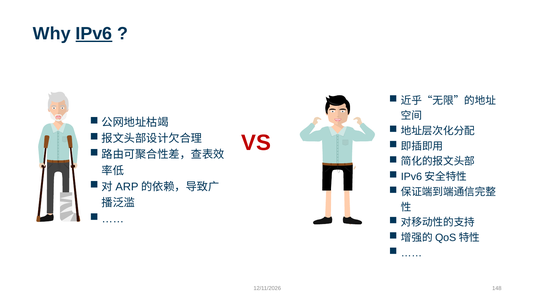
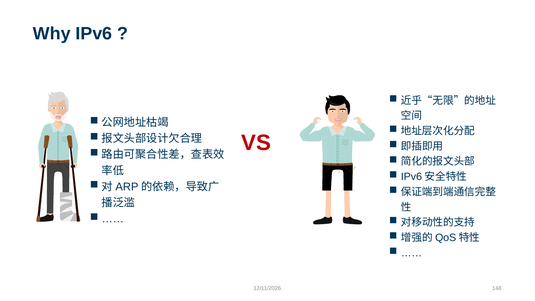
IPv6 underline: present -> none (94, 34)
